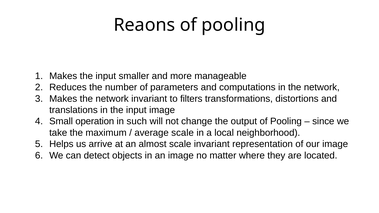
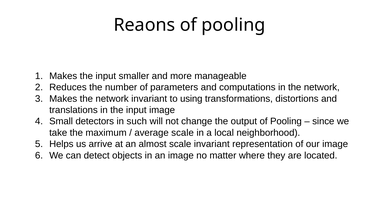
filters: filters -> using (191, 99)
operation: operation -> detectors (95, 121)
